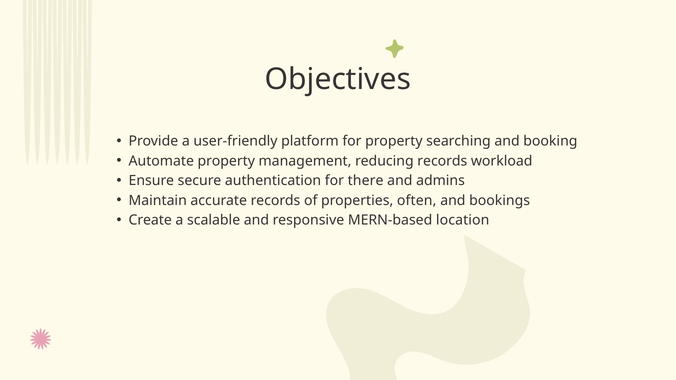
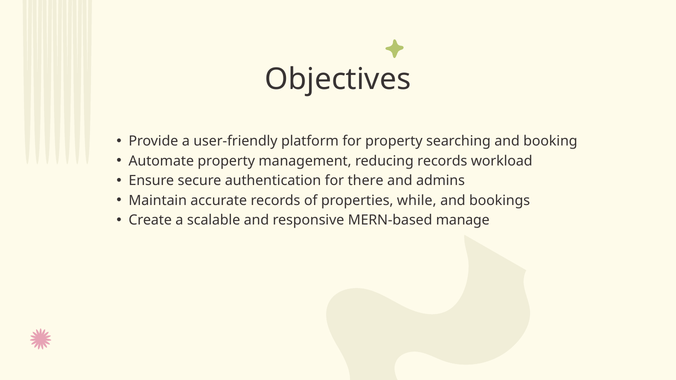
often: often -> while (417, 201)
location: location -> manage (463, 220)
